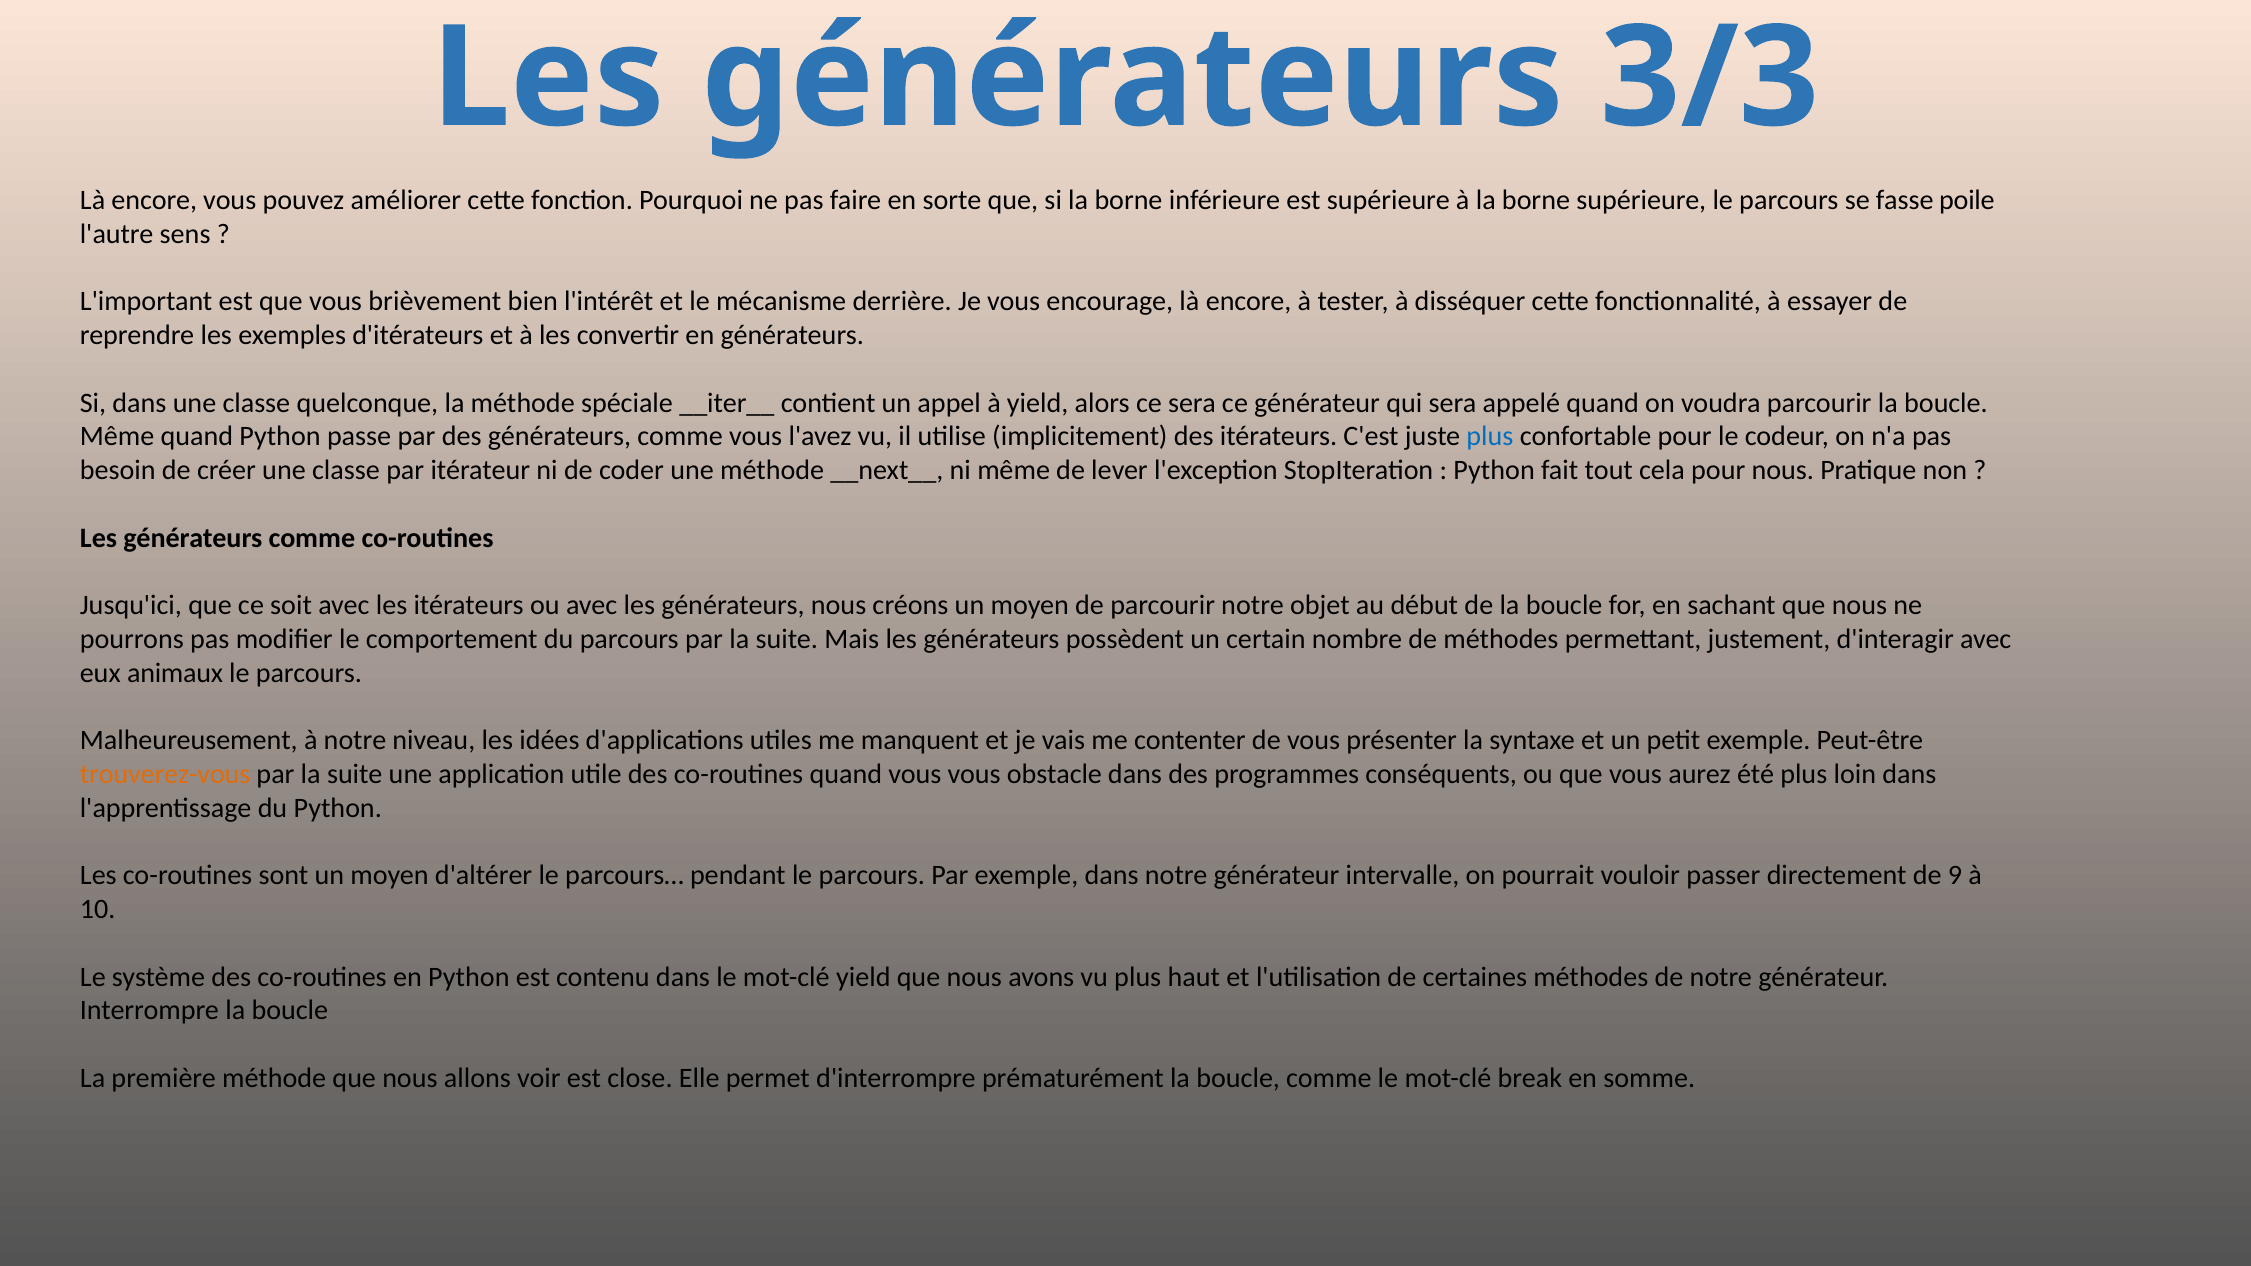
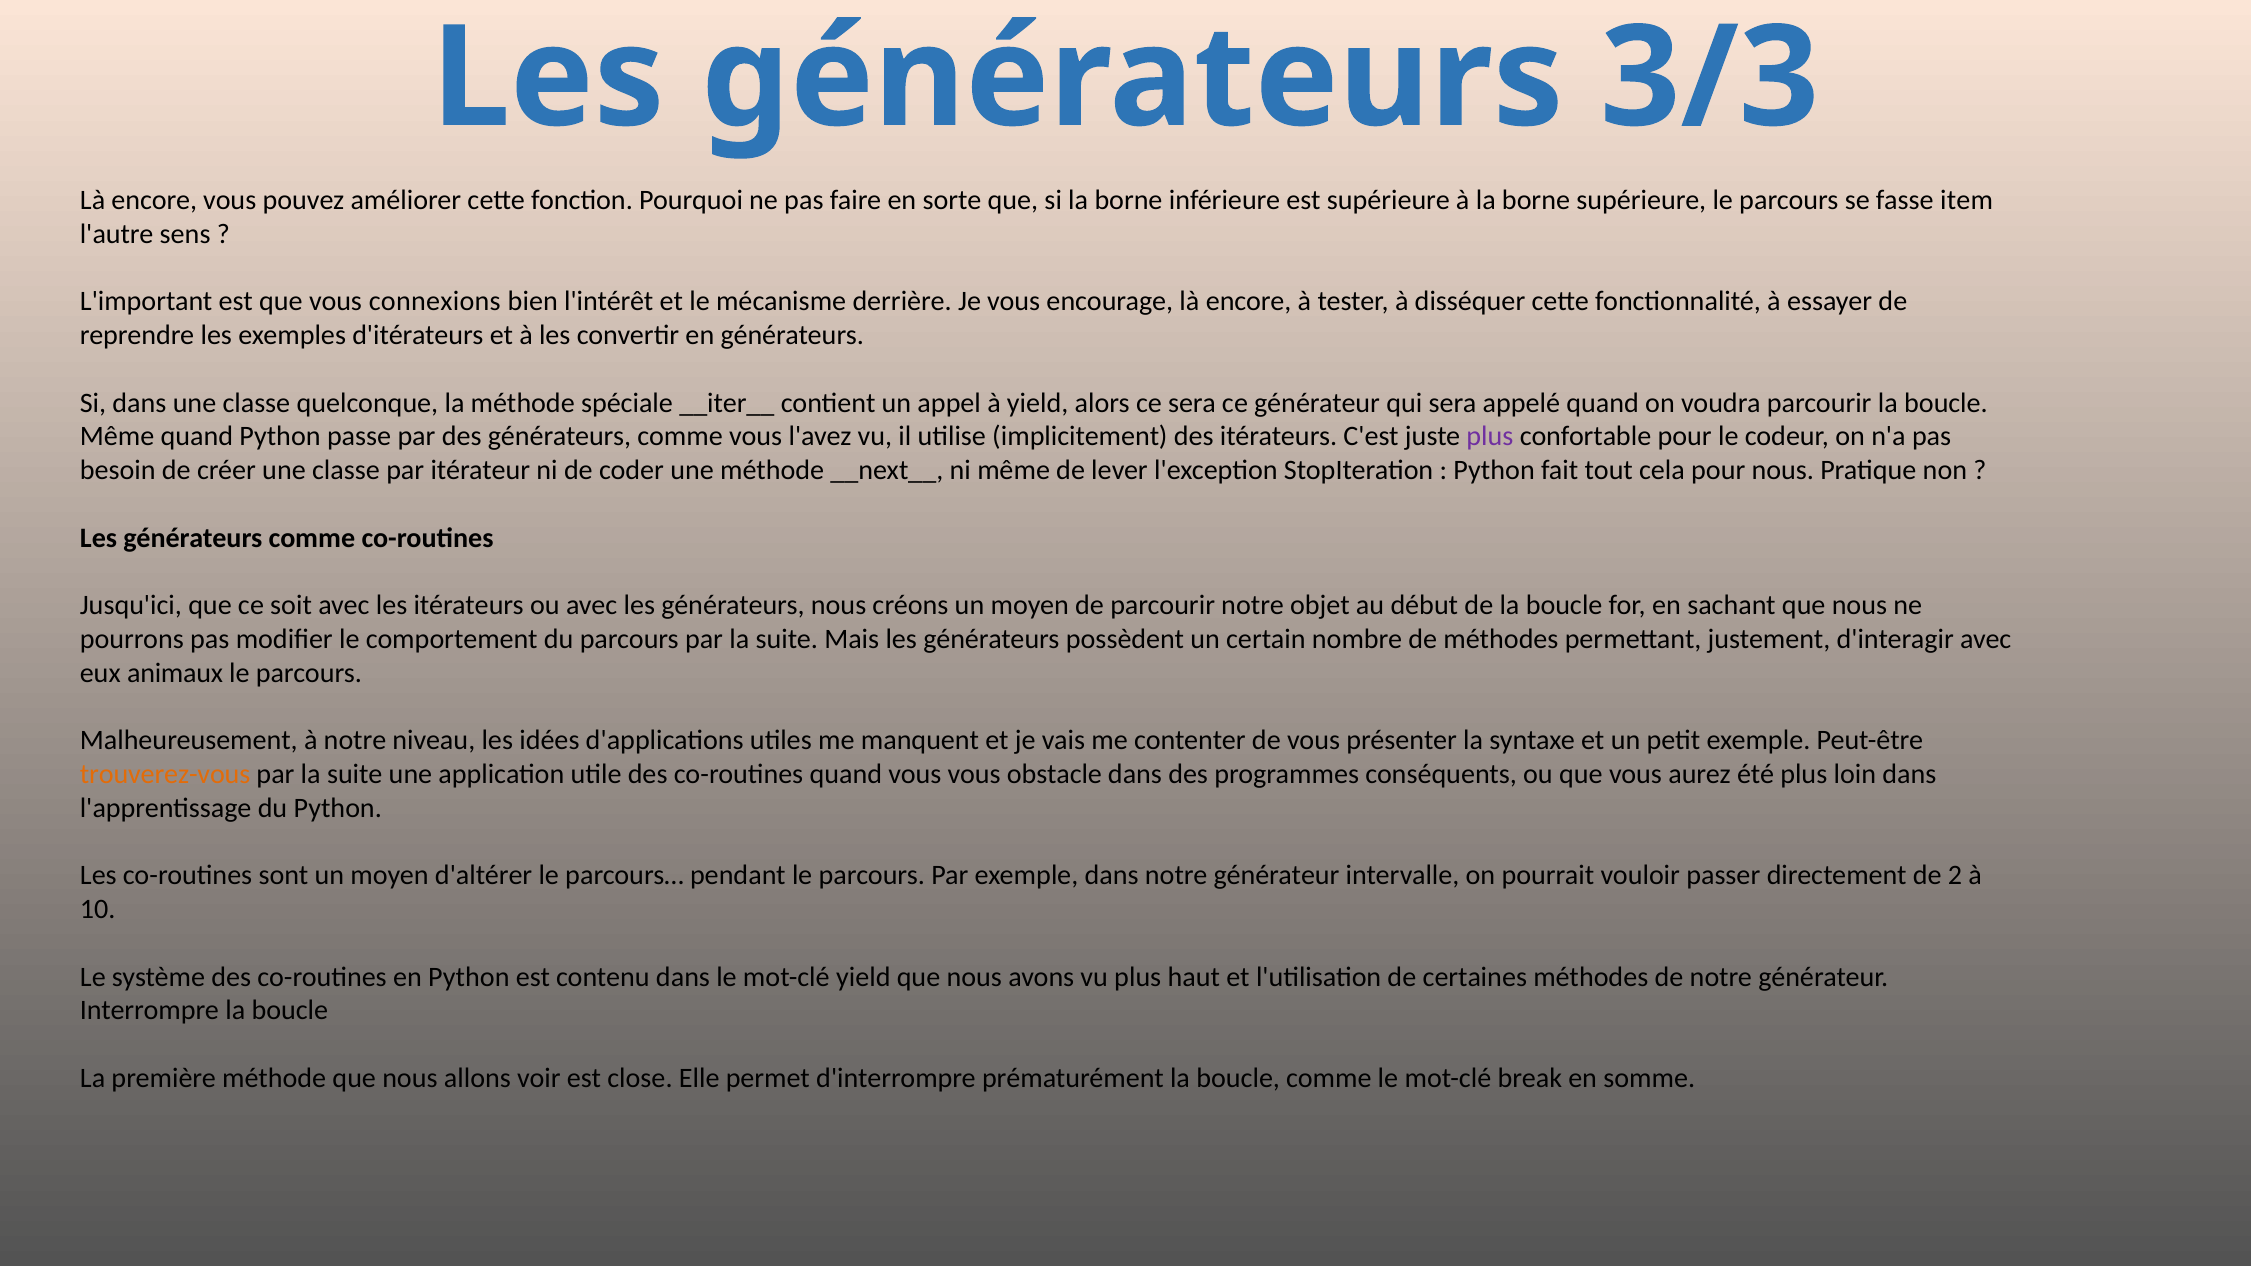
poile: poile -> item (1967, 200)
brièvement: brièvement -> connexions (435, 302)
plus colour: blue -> purple (1490, 437)
9: 9 -> 2 (1955, 876)
